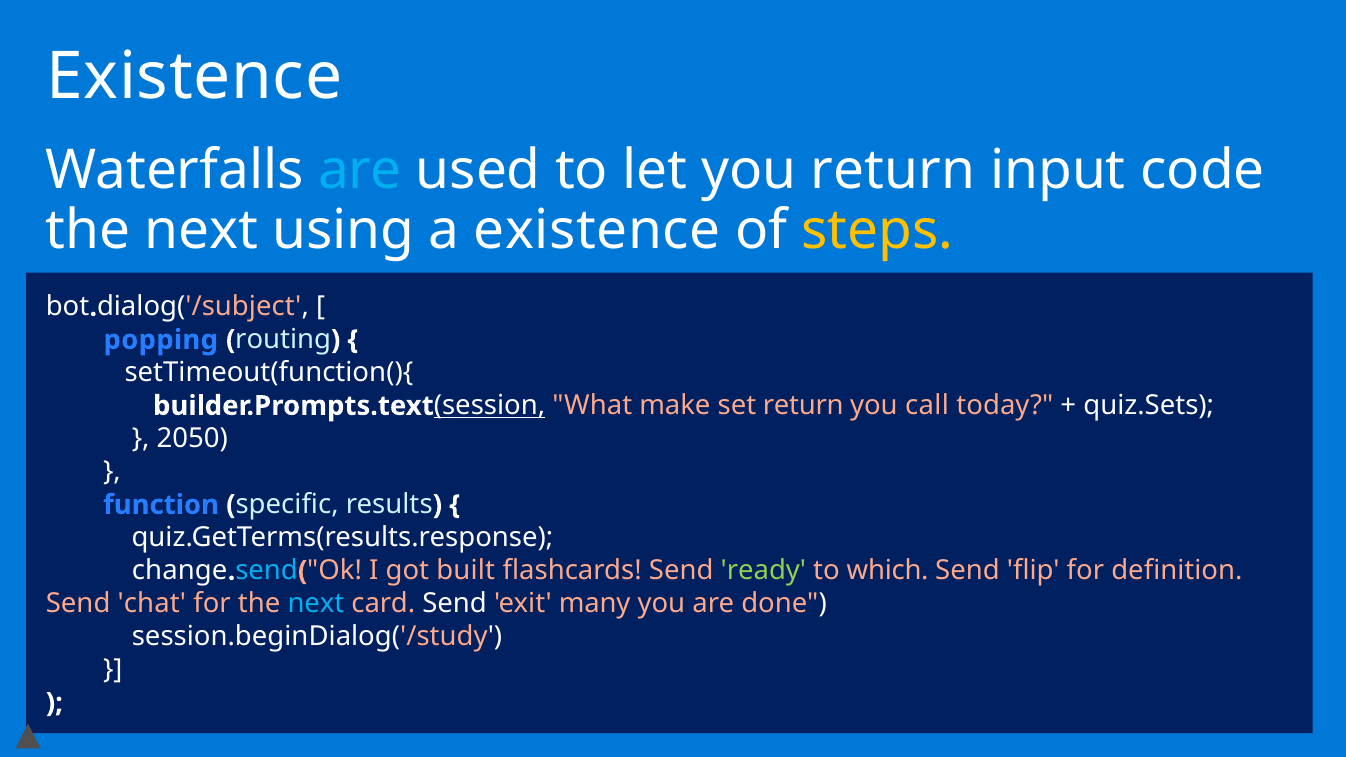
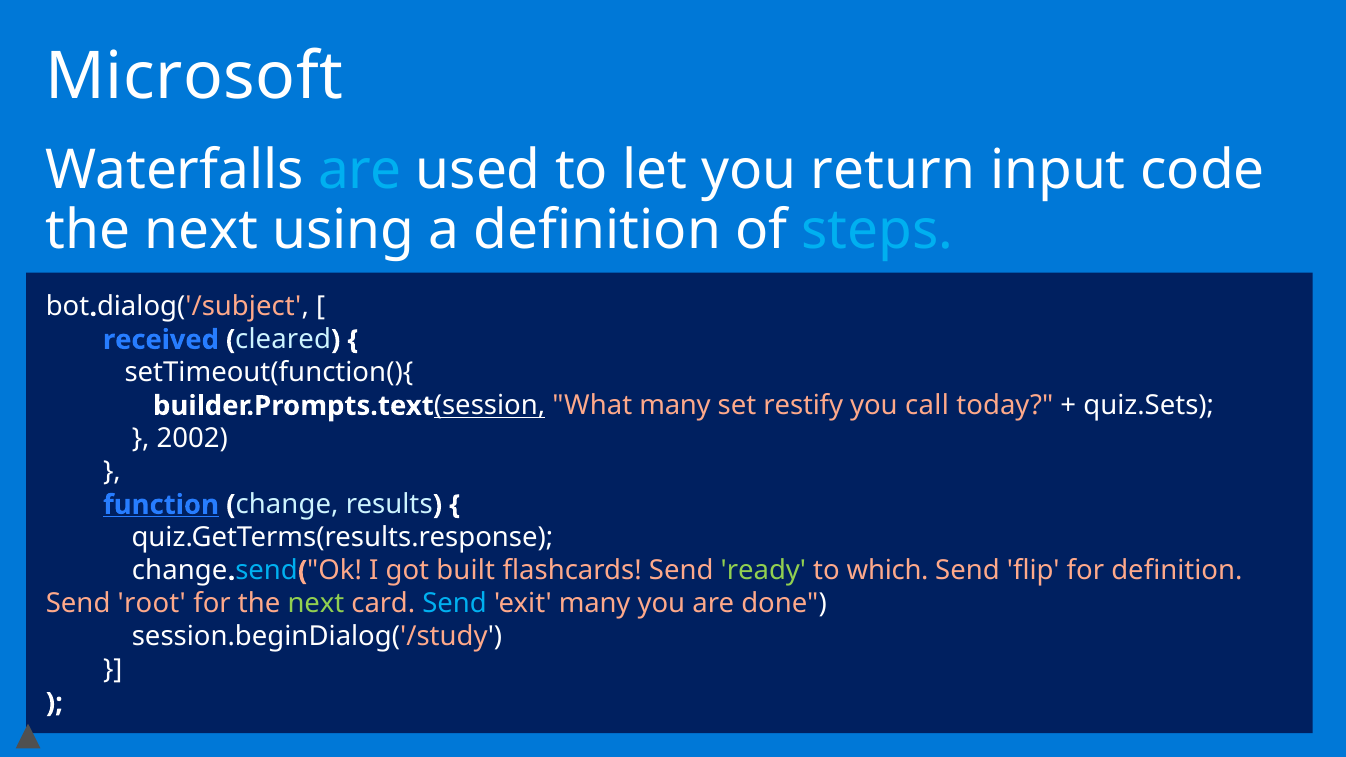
Existence: Existence -> Microsoft (194, 77)
a existence: existence -> definition (598, 230)
steps colour: yellow -> light blue (878, 230)
popping: popping -> received (161, 340)
routing: routing -> cleared (283, 340)
What make: make -> many (675, 406)
set return: return -> restify (803, 406)
2050: 2050 -> 2002 (192, 439)
function underline: none -> present (161, 505)
specific: specific -> change (287, 505)
chat: chat -> root (152, 604)
next colour: light blue -> light green (316, 604)
Send colour: white -> light blue (455, 604)
